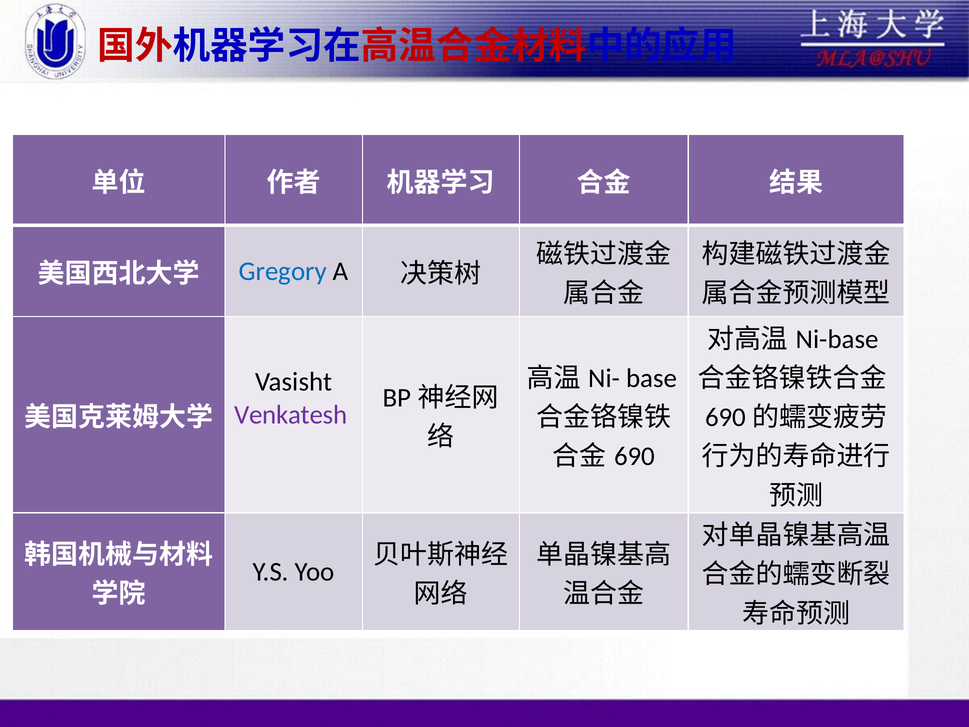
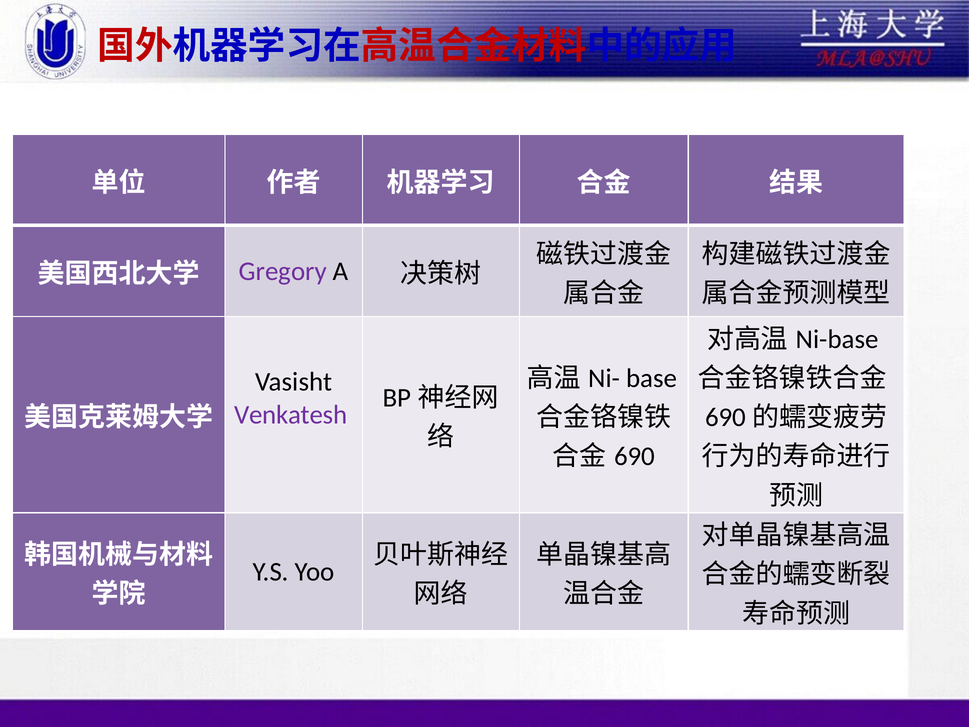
Gregory colour: blue -> purple (283, 271)
